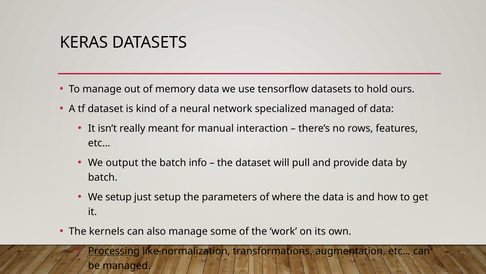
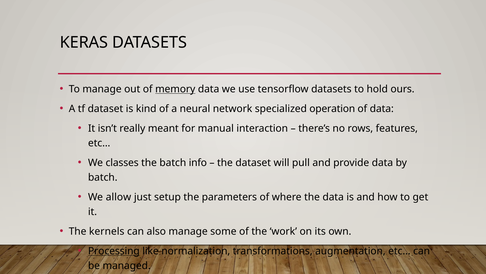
memory underline: none -> present (175, 89)
specialized managed: managed -> operation (332, 109)
output: output -> classes (122, 162)
We setup: setup -> allow (118, 197)
